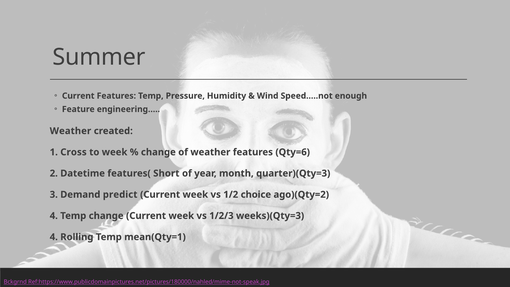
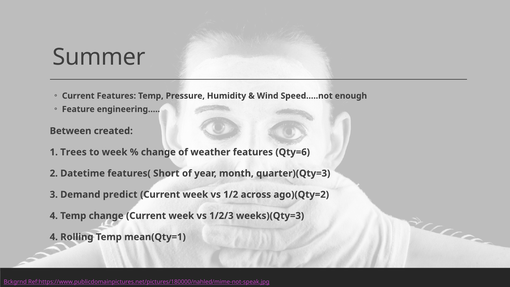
Weather: Weather -> Between (71, 131)
Cross: Cross -> Trees (73, 152)
choice: choice -> across (256, 194)
